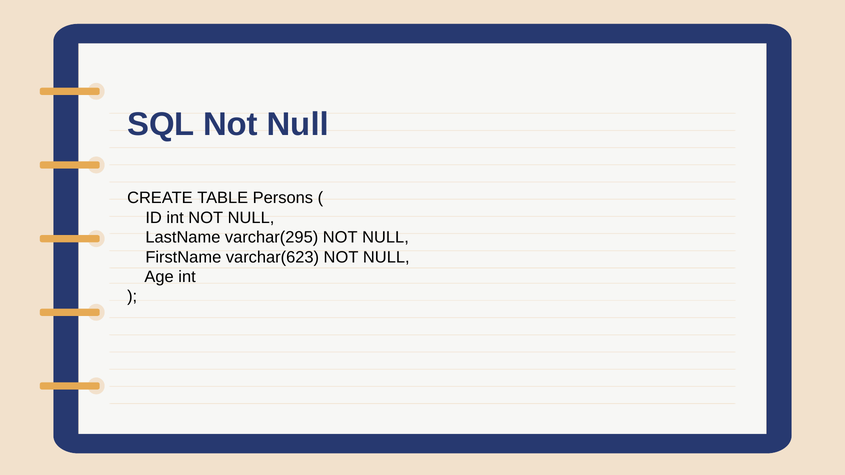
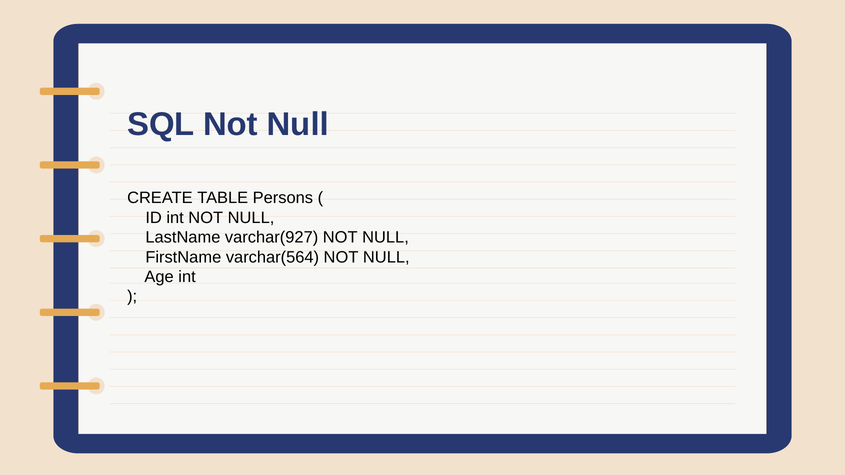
varchar(295: varchar(295 -> varchar(927 (272, 238)
varchar(623: varchar(623 -> varchar(564 (272, 257)
